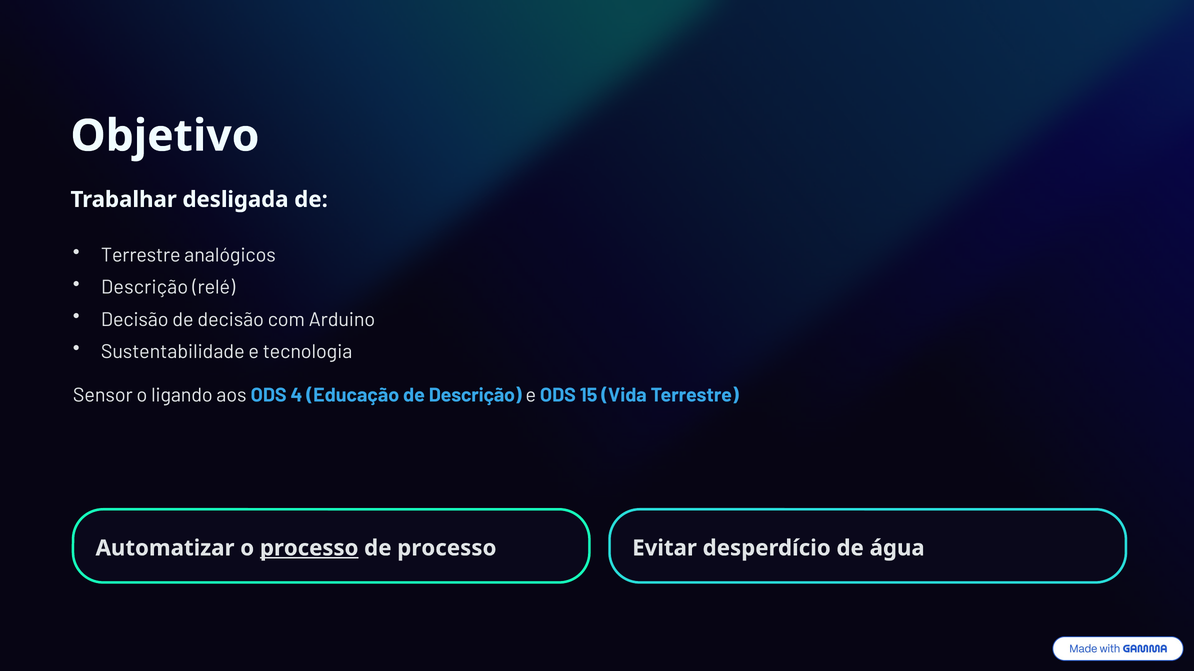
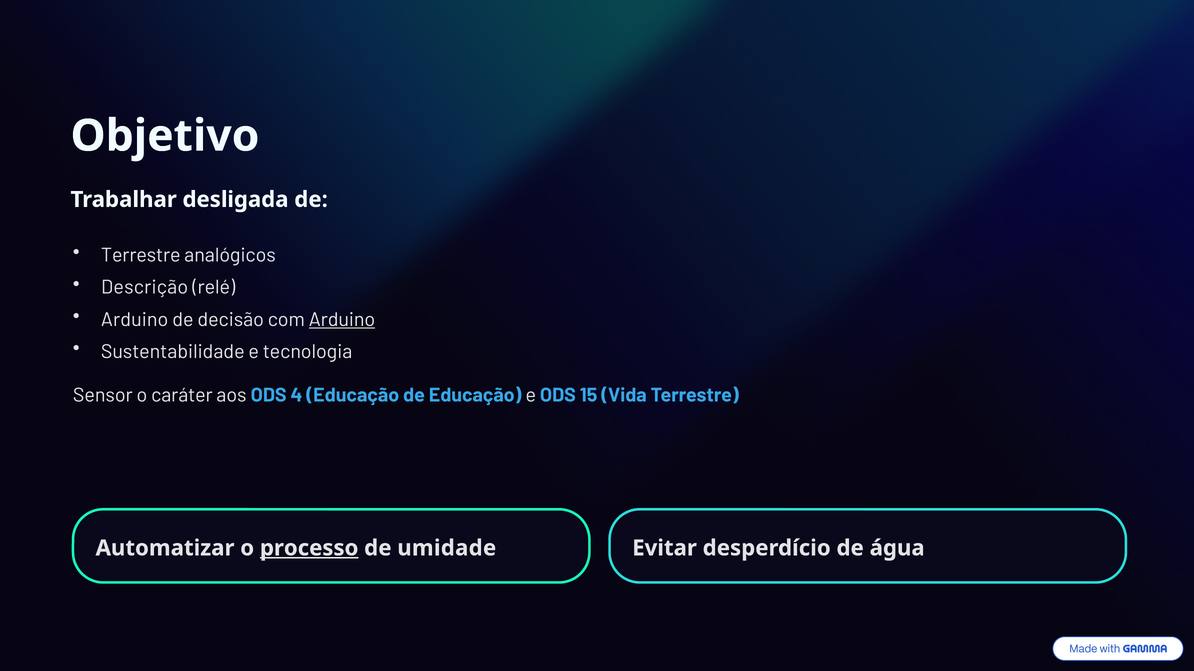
Decisão: Decisão -> Arduino (135, 320)
Arduino underline: none -> present (342, 320)
ligando: ligando -> caráter (182, 396)
de Descrição: Descrição -> Educação (475, 396)
de processo: processo -> umidade (447, 549)
